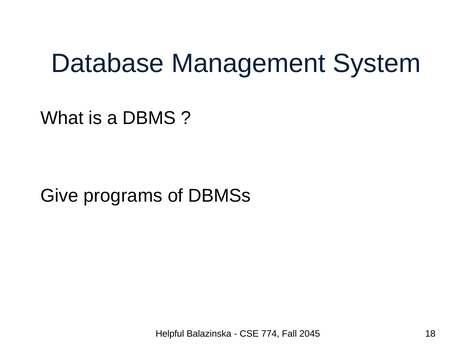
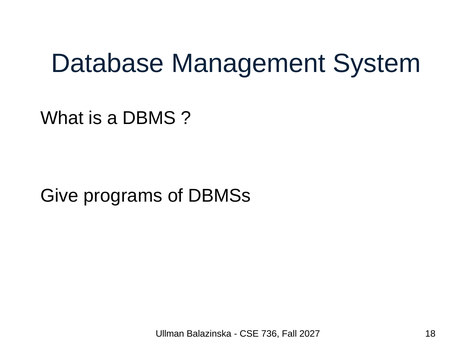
Helpful: Helpful -> Ullman (170, 334)
774: 774 -> 736 (270, 334)
2045: 2045 -> 2027 (310, 334)
